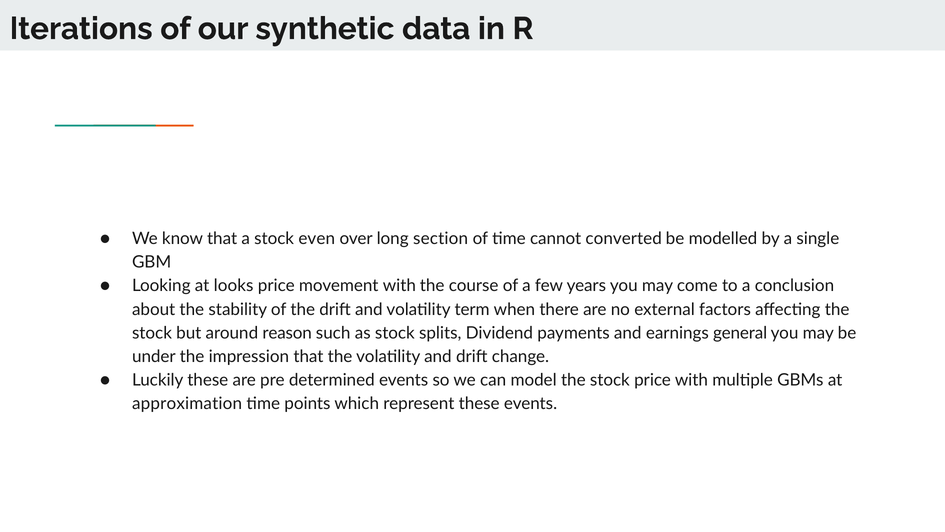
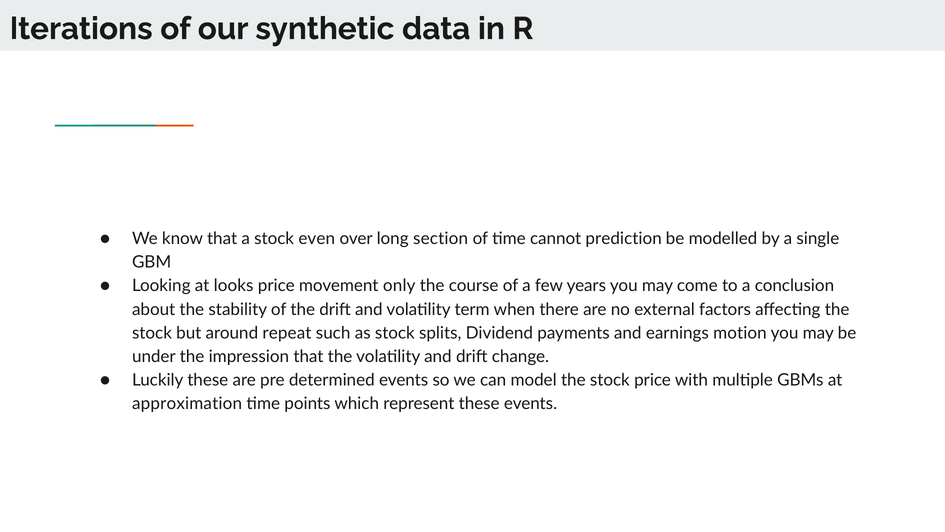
converted: converted -> prediction (624, 239)
movement with: with -> only (399, 286)
reason: reason -> repeat (287, 333)
general: general -> motion (740, 333)
